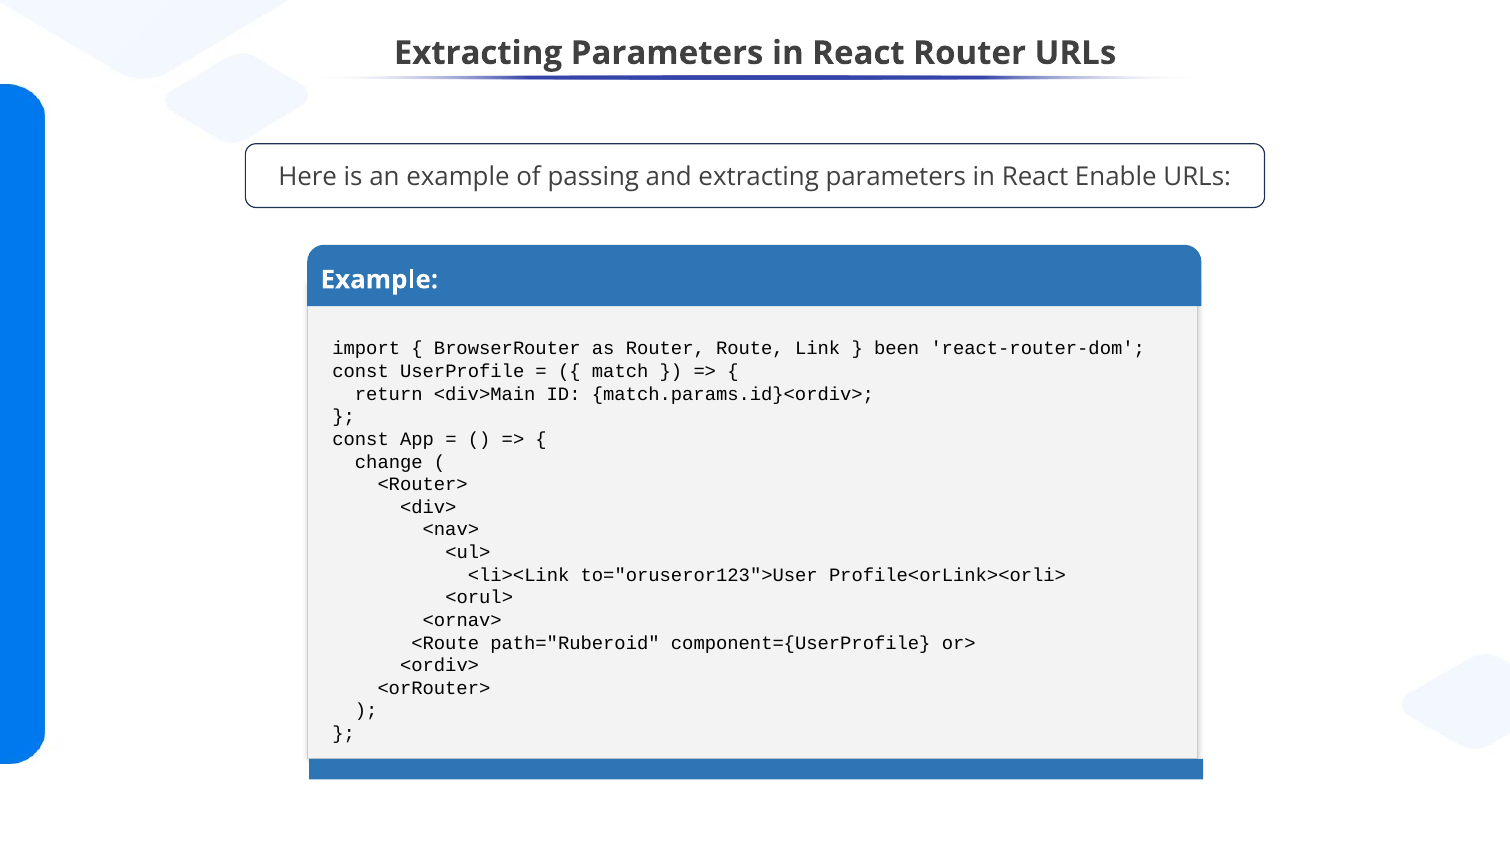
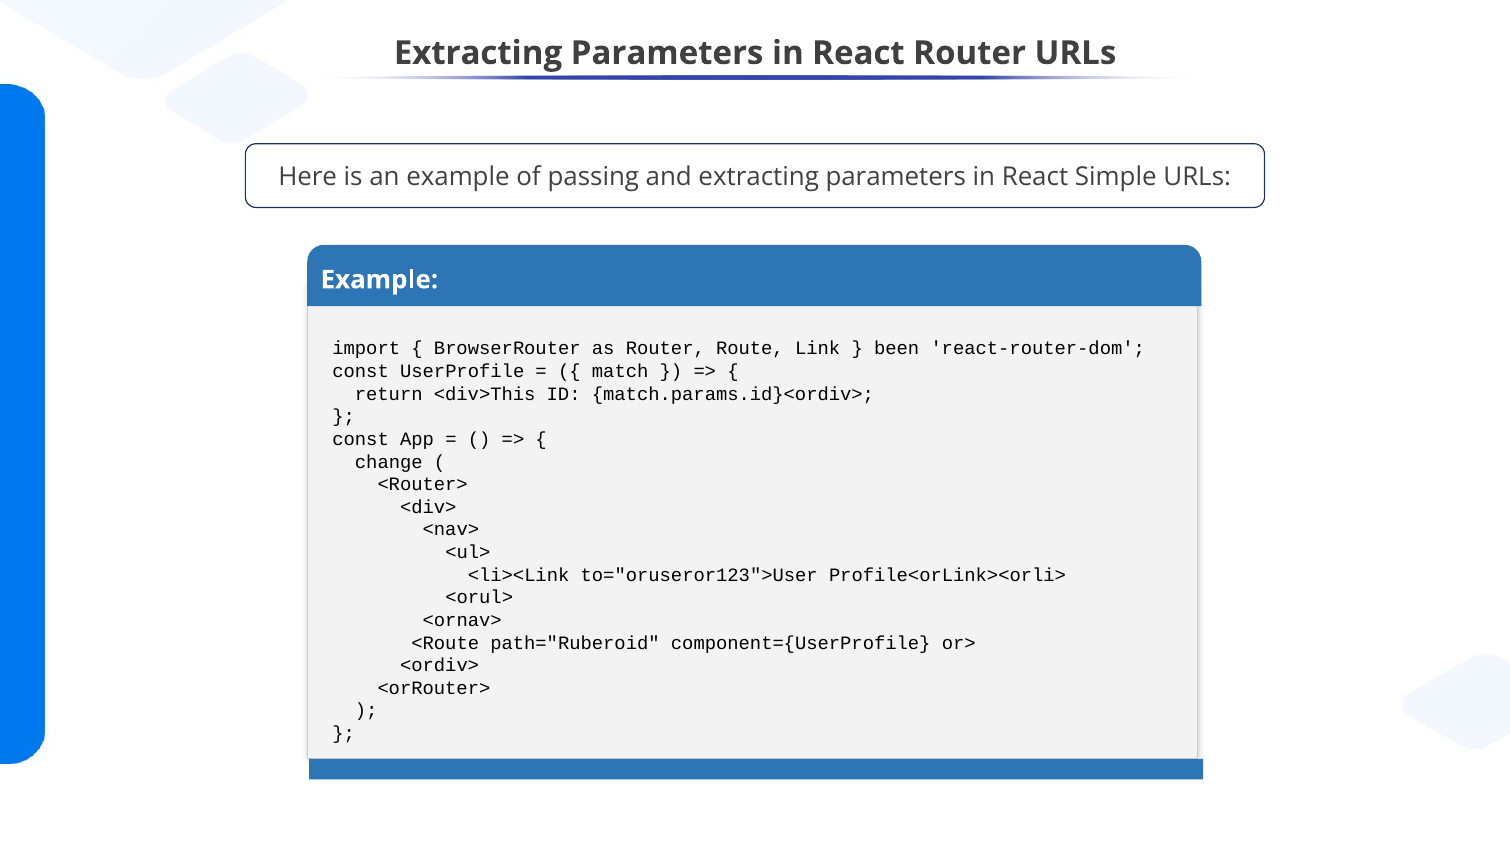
Enable: Enable -> Simple (1116, 177)
<div>Main: <div>Main -> <div>This (485, 394)
